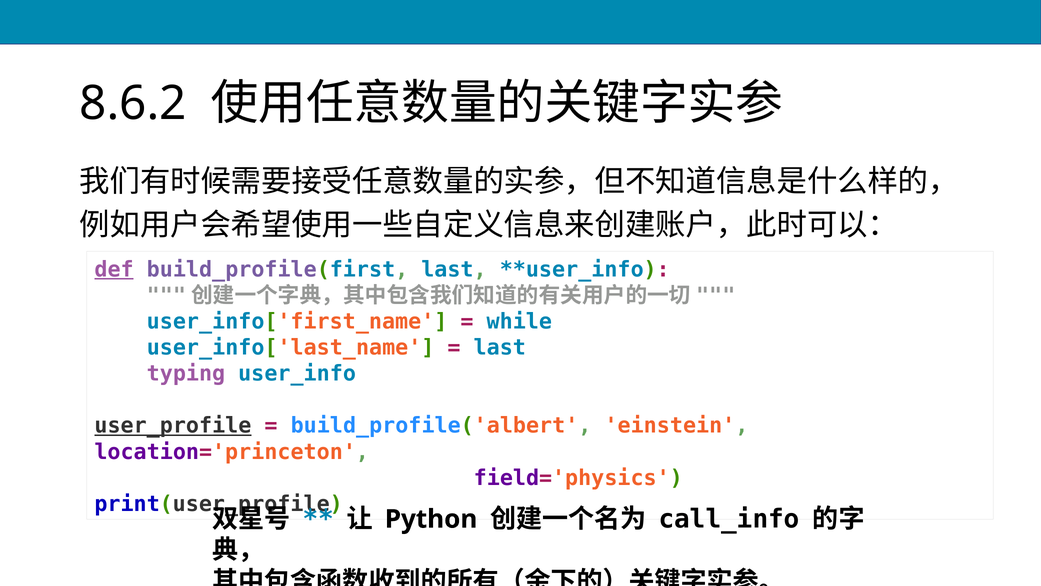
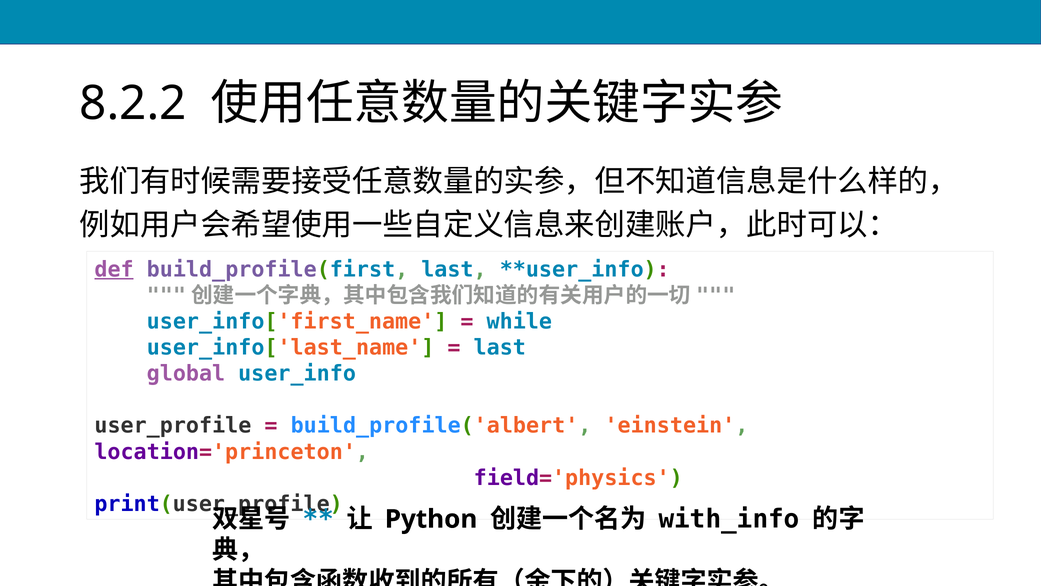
8.6.2: 8.6.2 -> 8.2.2 (133, 103)
typing: typing -> global (186, 373)
user_profile underline: present -> none (173, 426)
call_info: call_info -> with_info (729, 519)
